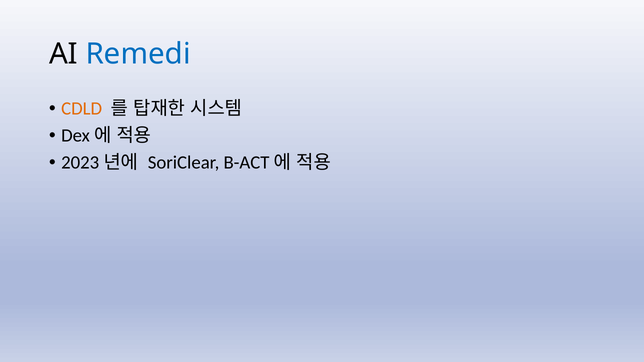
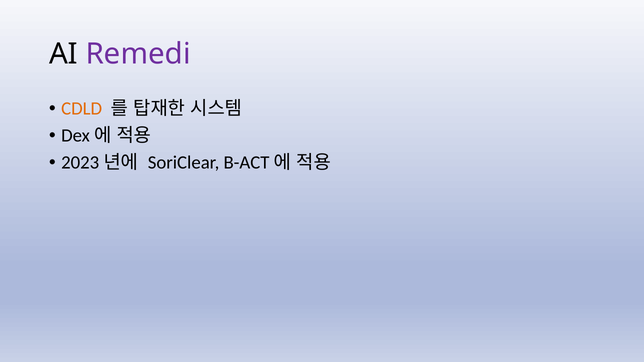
Remedi colour: blue -> purple (138, 54)
